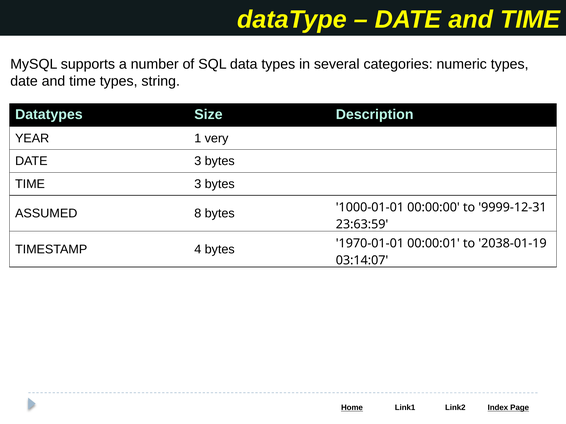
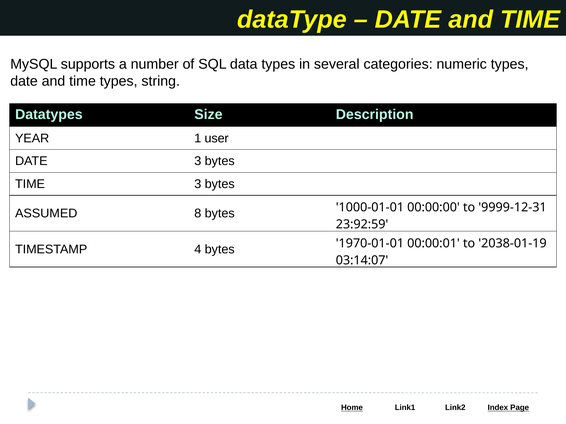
very: very -> user (217, 138)
23:63:59: 23:63:59 -> 23:92:59 (362, 225)
